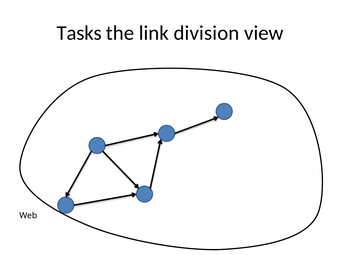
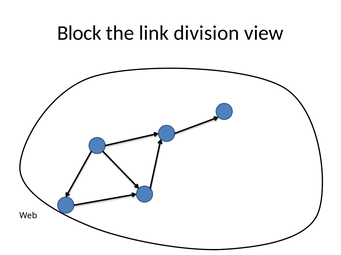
Tasks: Tasks -> Block (79, 33)
